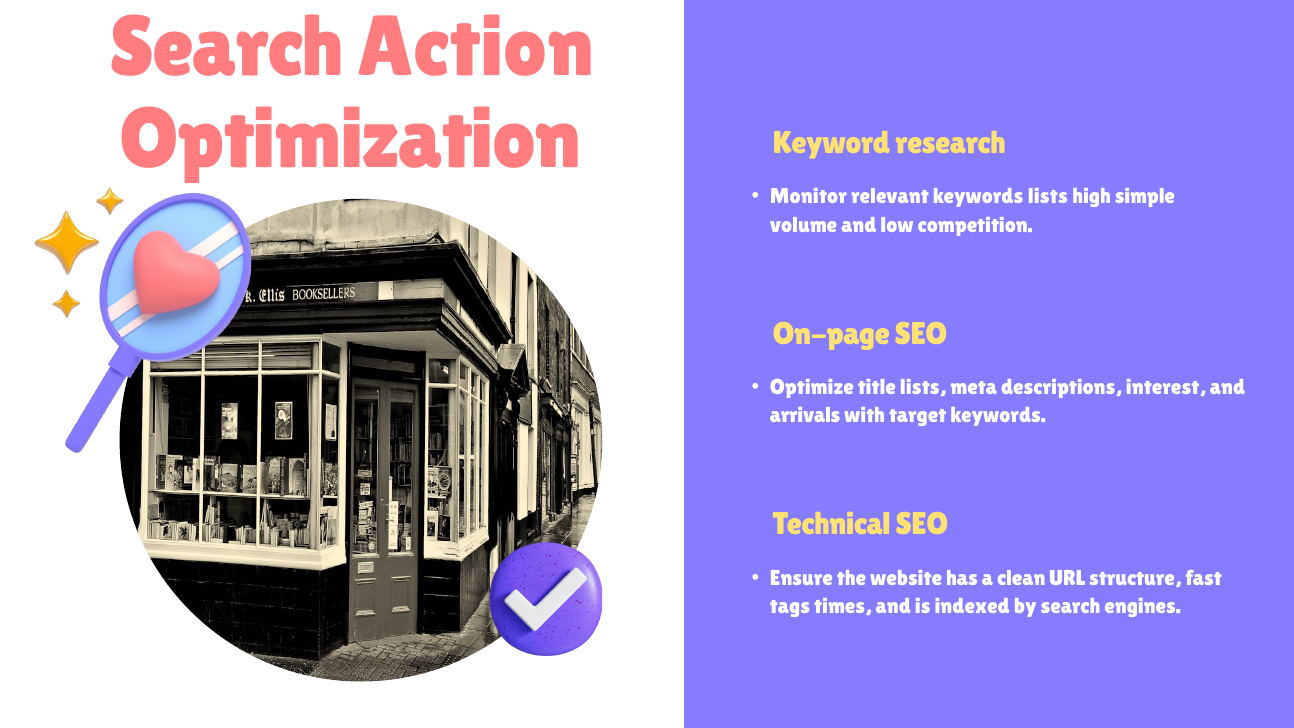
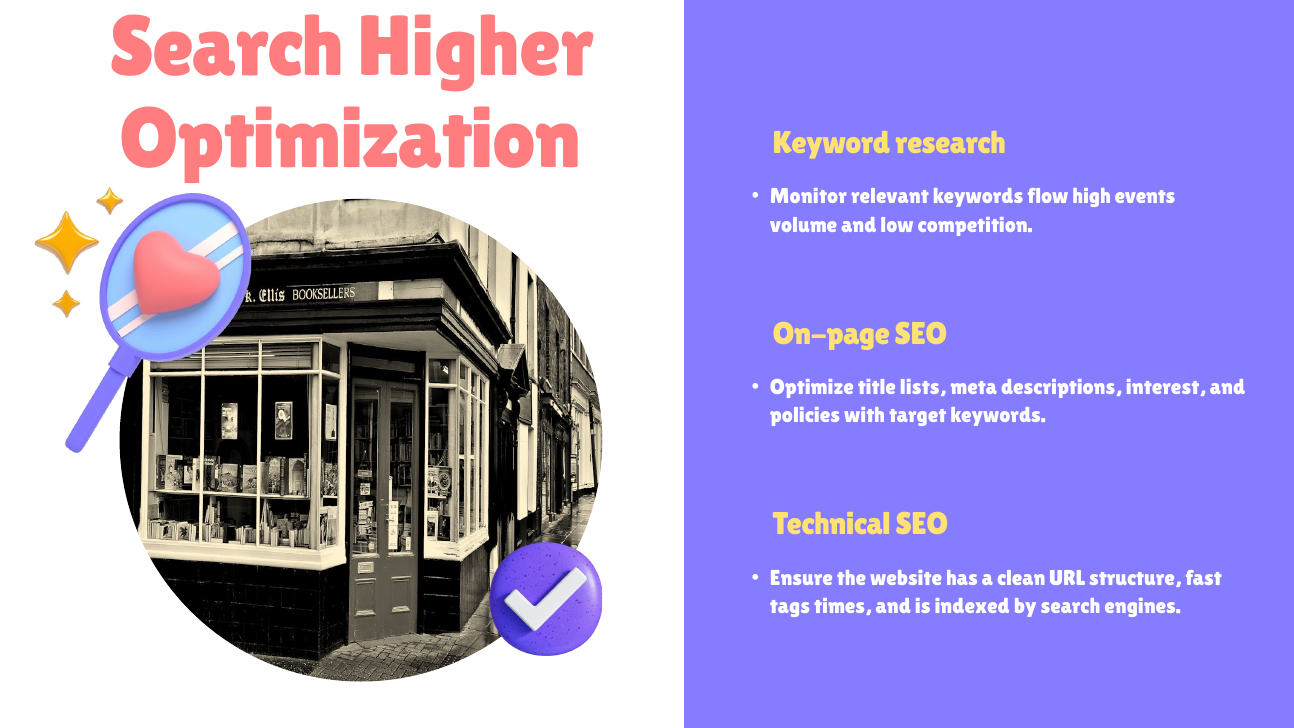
Action: Action -> Higher (476, 47)
keywords lists: lists -> flow (1048, 197)
simple: simple -> events (1145, 197)
arrivals: arrivals -> policies (805, 415)
